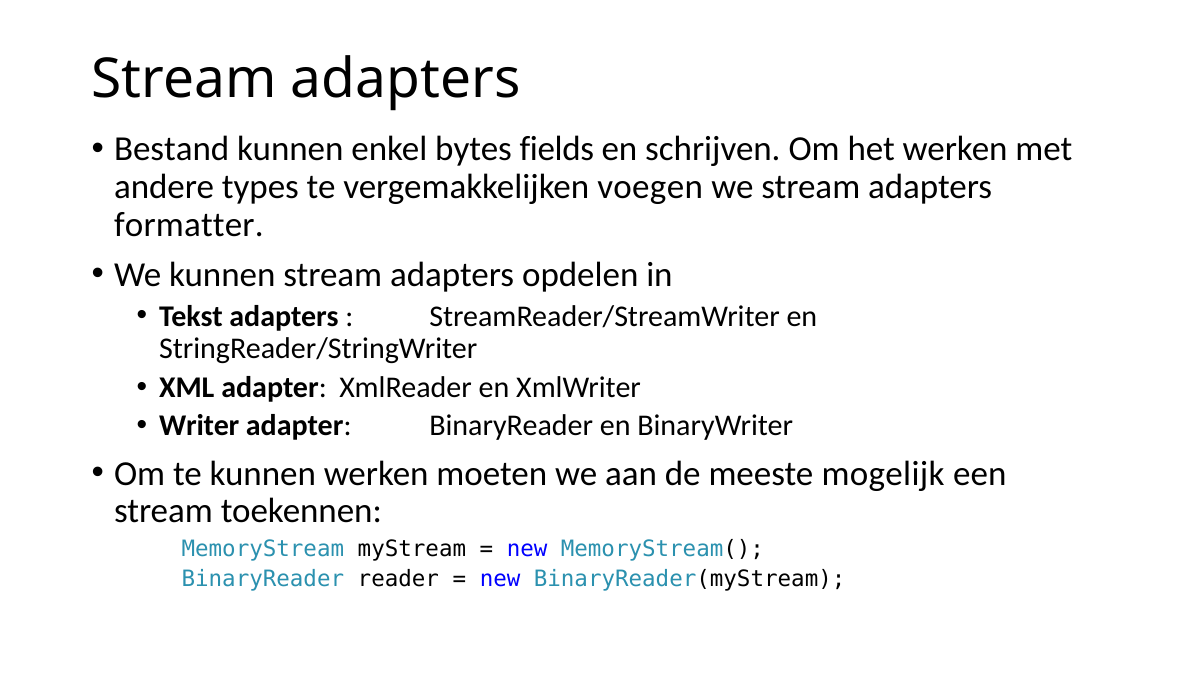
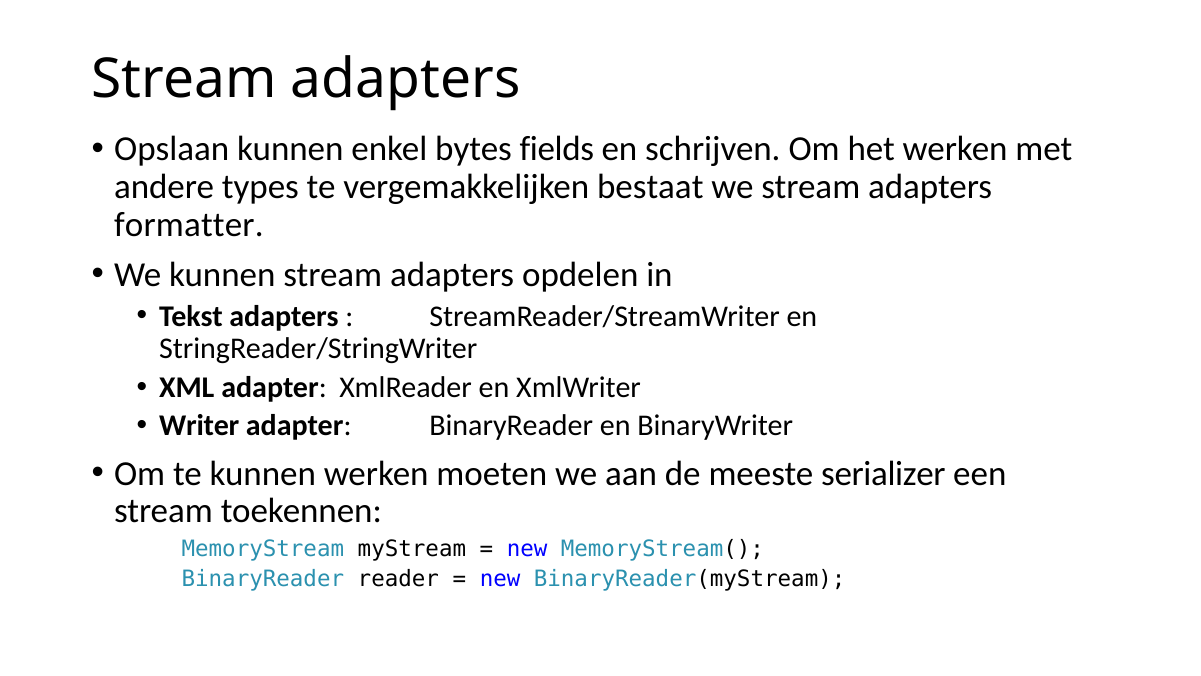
Bestand: Bestand -> Opslaan (172, 149)
voegen: voegen -> bestaat (650, 187)
mogelijk: mogelijk -> serializer (883, 473)
